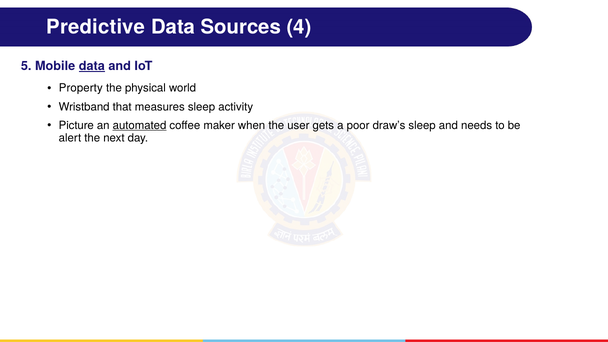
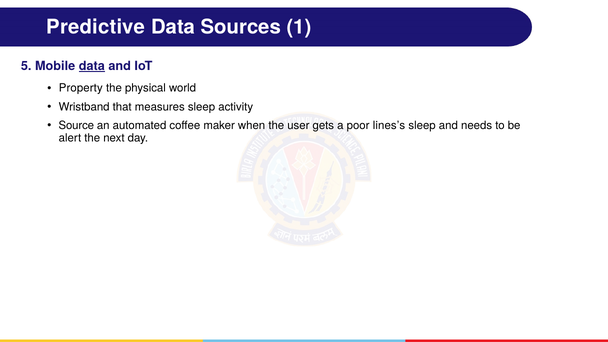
4: 4 -> 1 (299, 27)
Picture: Picture -> Source (76, 125)
automated underline: present -> none (140, 125)
draw’s: draw’s -> lines’s (389, 125)
